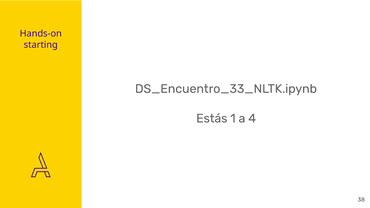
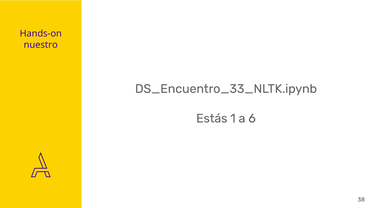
starting: starting -> nuestro (41, 45)
4: 4 -> 6 (252, 118)
